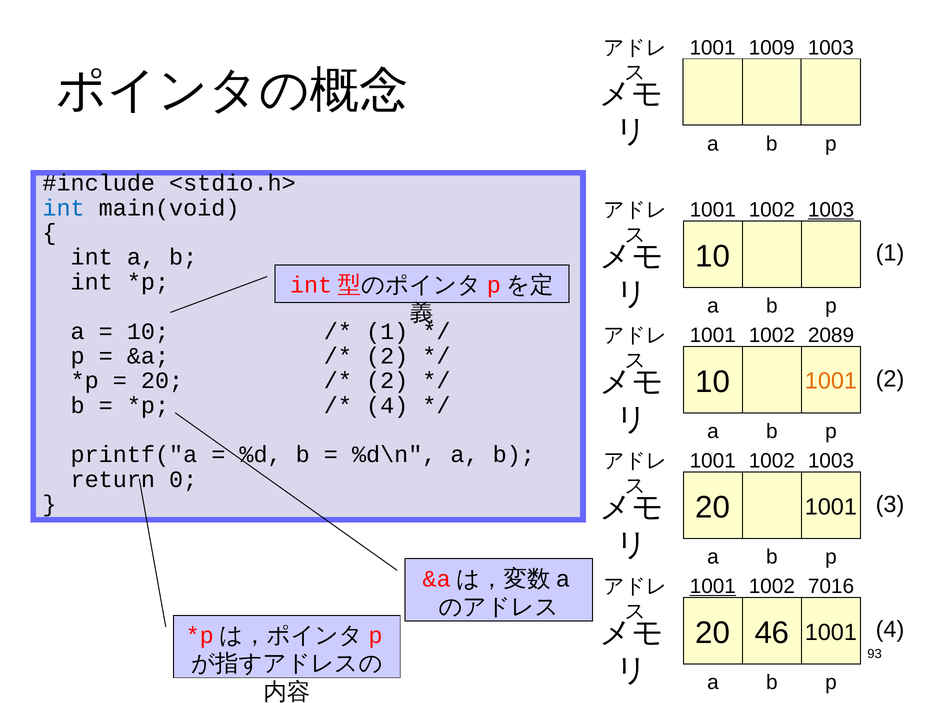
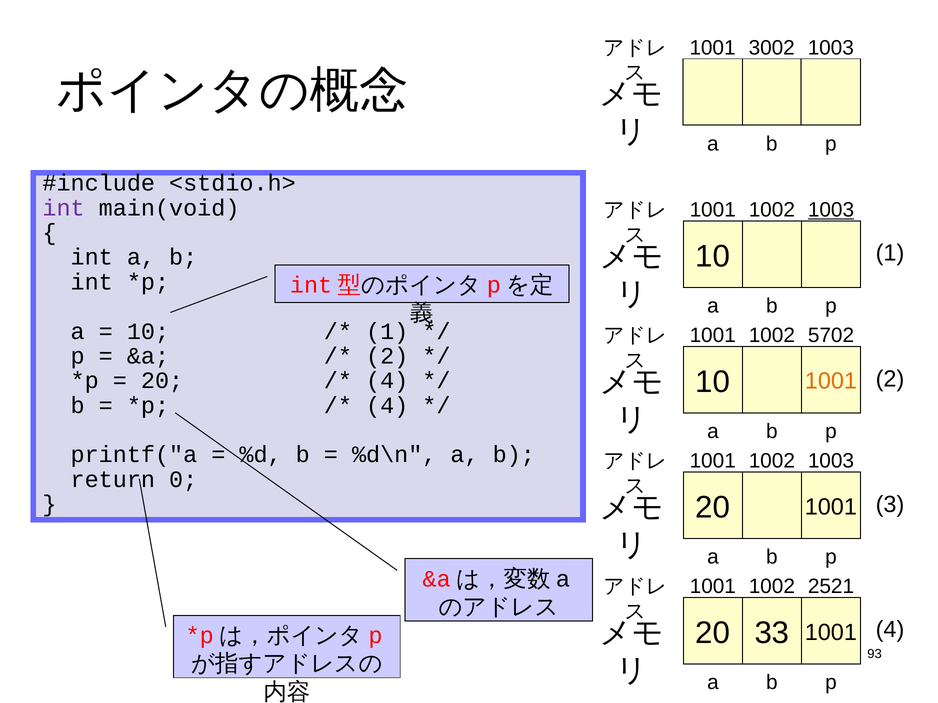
1009: 1009 -> 3002 (772, 48)
int colour: blue -> purple (64, 208)
2089: 2089 -> 5702 (831, 336)
2: 2 -> 4 (387, 381)
1001 underline: present -> none (713, 587)
7016: 7016 -> 2521 (831, 587)
46: 46 -> 33 (772, 633)
